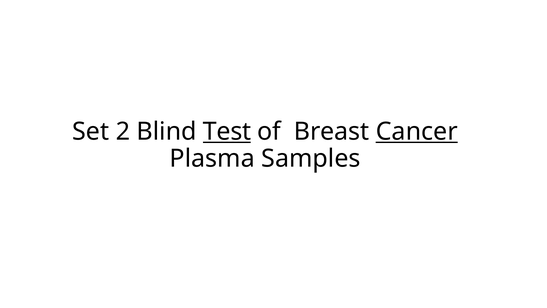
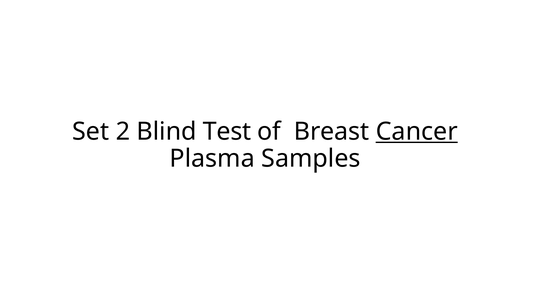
Test underline: present -> none (227, 131)
